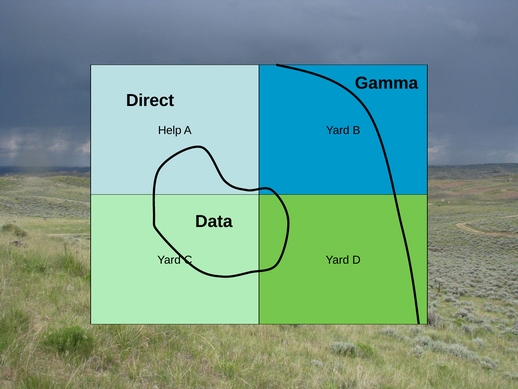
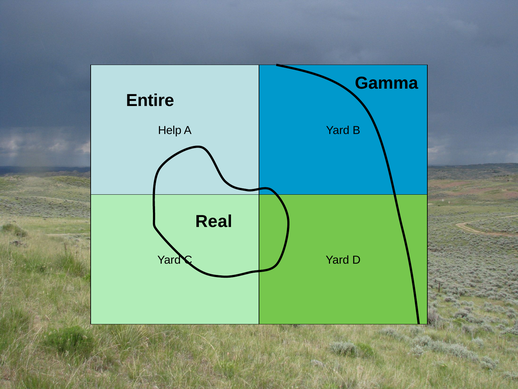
Direct: Direct -> Entire (150, 100)
Data: Data -> Real (214, 221)
